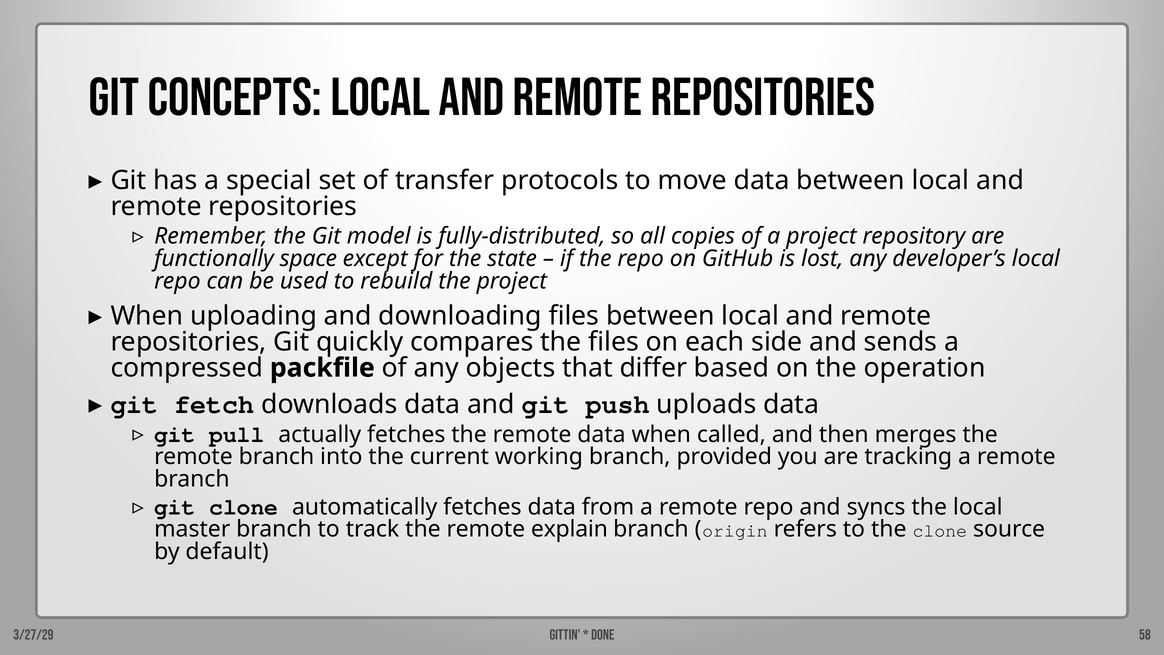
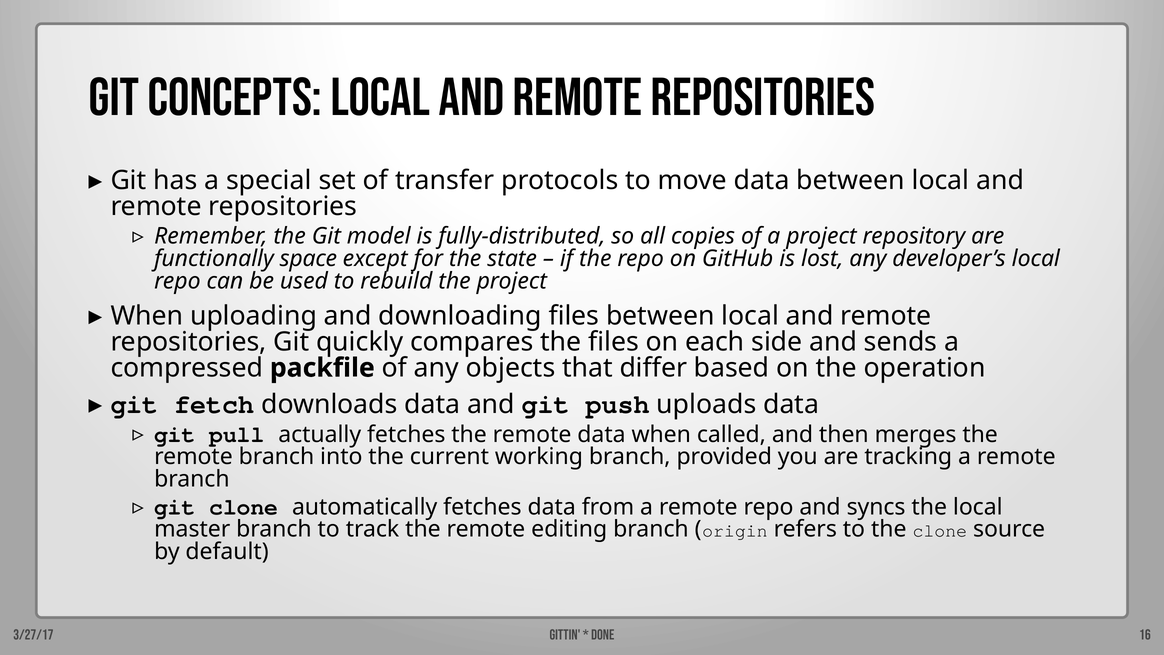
explain: explain -> editing (569, 529)
3/27/29: 3/27/29 -> 3/27/17 (33, 635)
58: 58 -> 16 (1145, 635)
